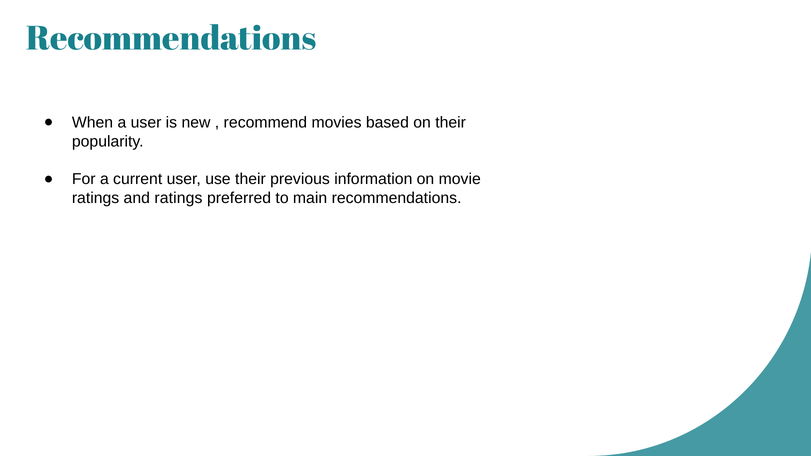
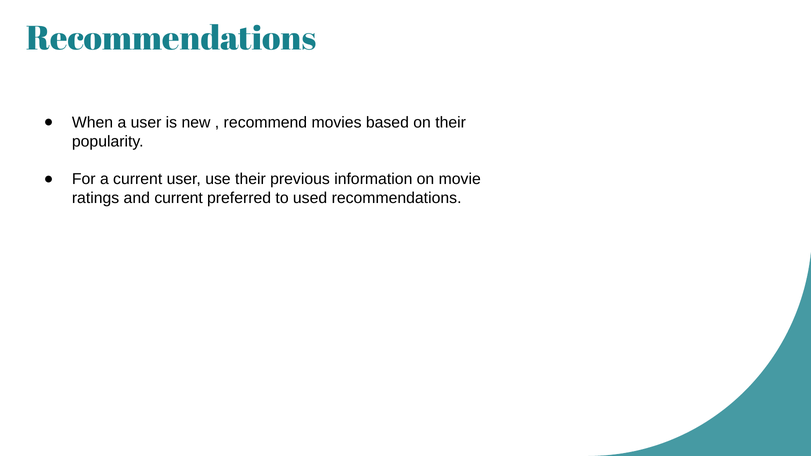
and ratings: ratings -> current (179, 198)
main: main -> used (310, 198)
